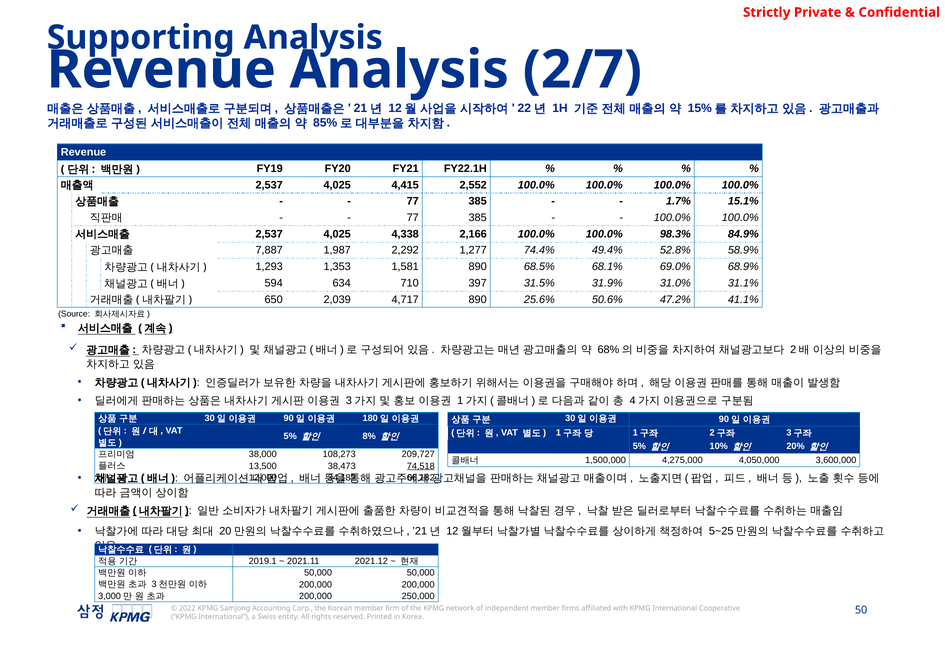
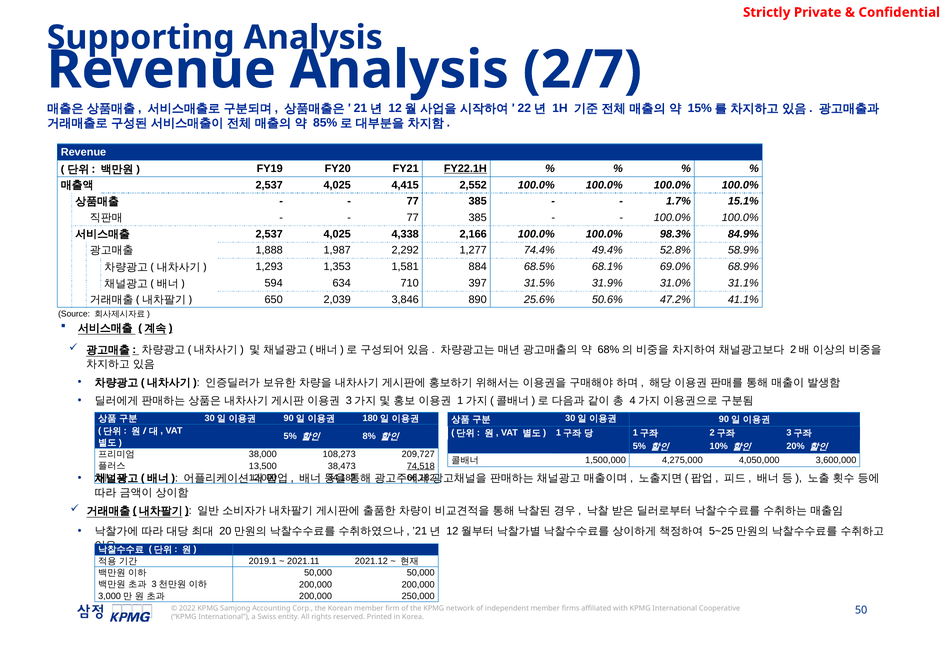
FY22.1H underline: none -> present (465, 169)
7,887: 7,887 -> 1,888 (269, 250)
1,581 890: 890 -> 884 (478, 267)
4,717: 4,717 -> 3,846 (405, 300)
